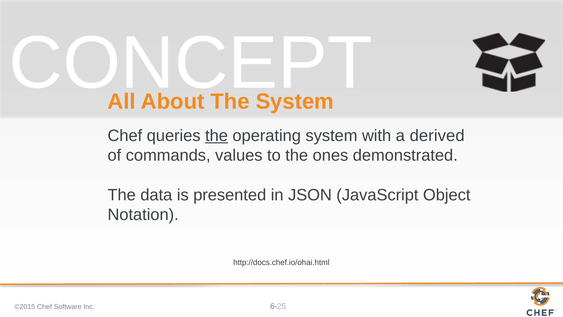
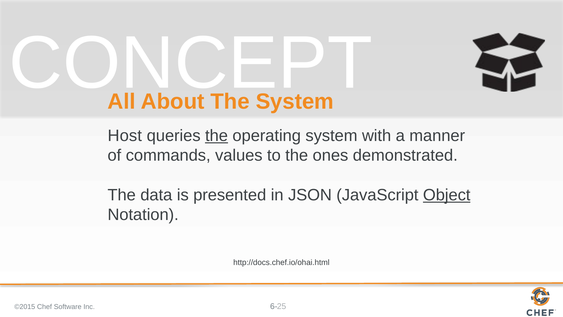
Chef: Chef -> Host (125, 136)
derived: derived -> manner (437, 136)
Object underline: none -> present (447, 195)
